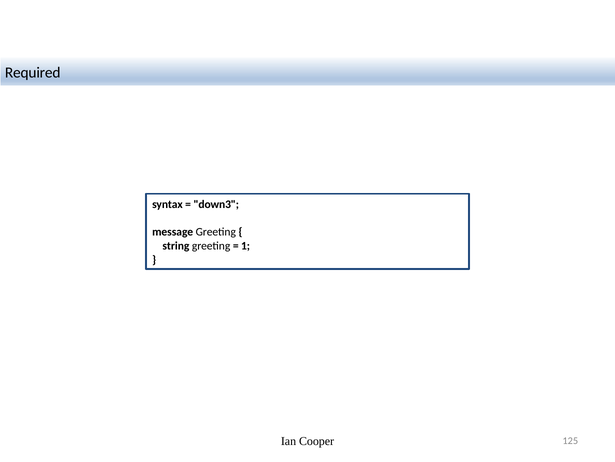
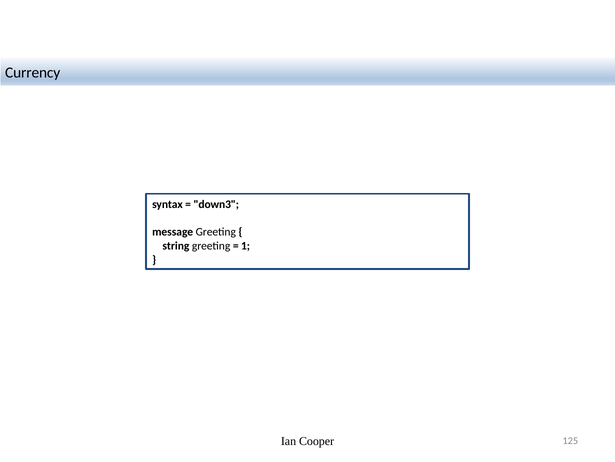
Required: Required -> Currency (33, 73)
